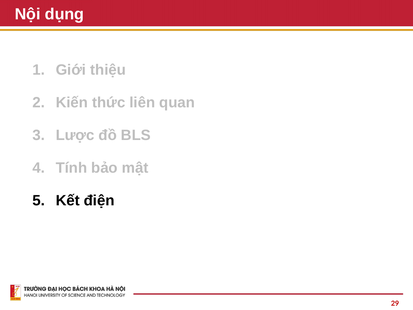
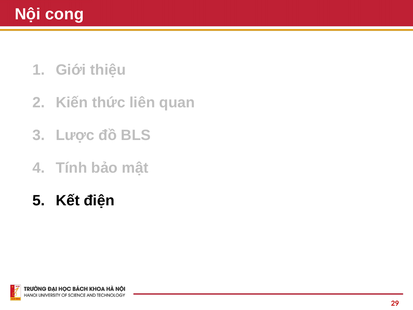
dụng: dụng -> cong (64, 14)
